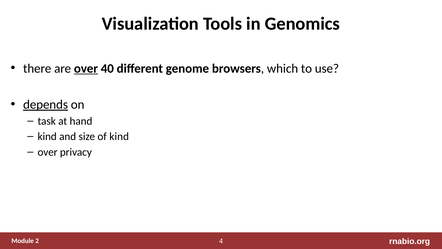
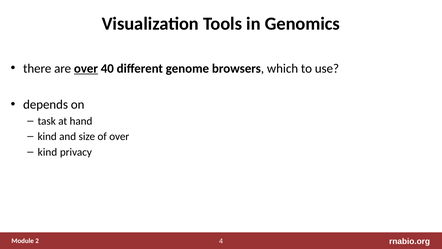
depends underline: present -> none (46, 104)
of kind: kind -> over (119, 136)
over: over -> kind (47, 152)
